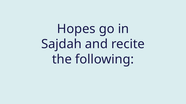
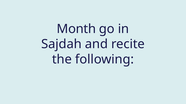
Hopes: Hopes -> Month (76, 29)
